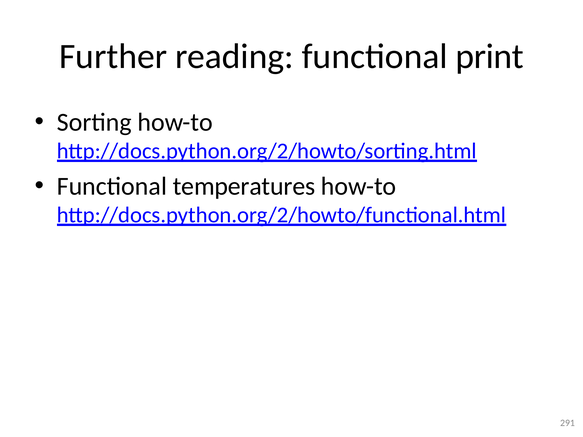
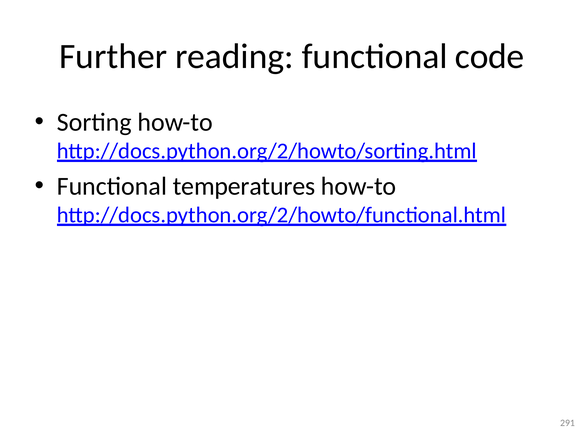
print: print -> code (490, 56)
